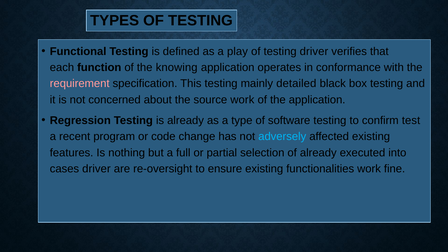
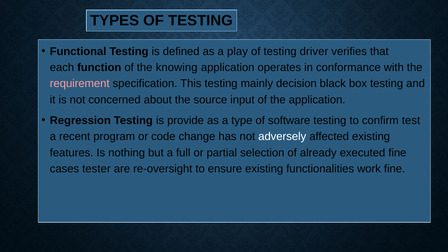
detailed: detailed -> decision (296, 84)
source work: work -> input (242, 100)
is already: already -> provide (186, 120)
adversely colour: light blue -> white (282, 137)
executed into: into -> fine (397, 153)
cases driver: driver -> tester (96, 169)
